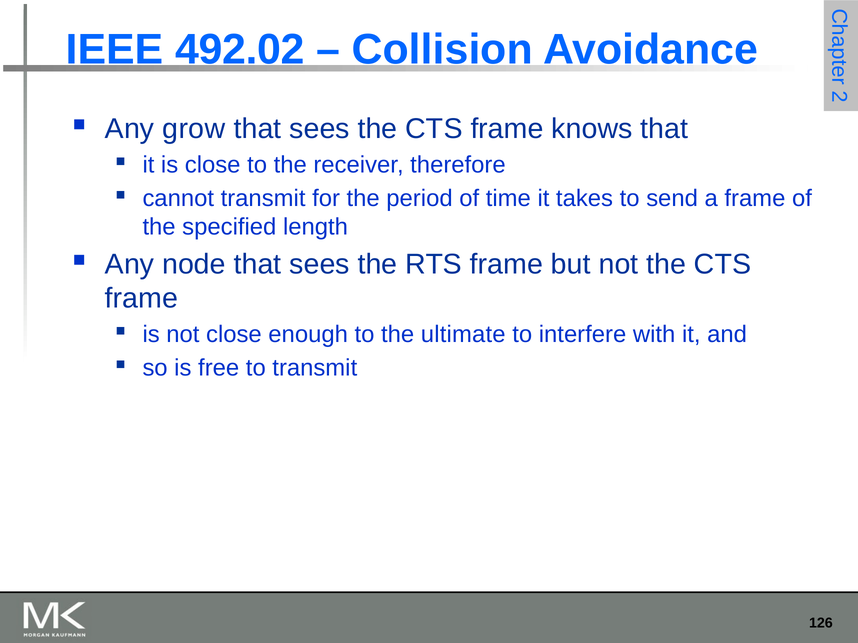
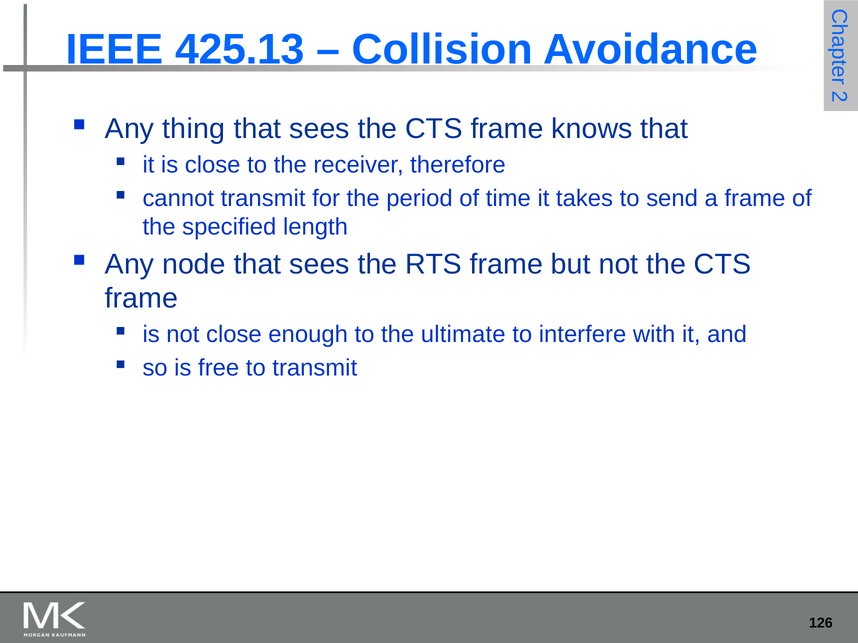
492.02: 492.02 -> 425.13 (240, 50)
grow: grow -> thing (194, 129)
